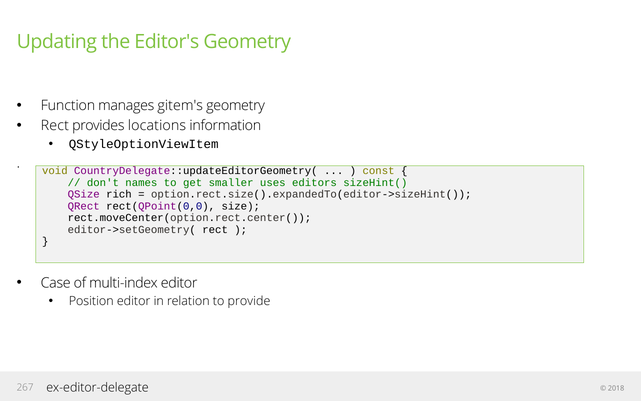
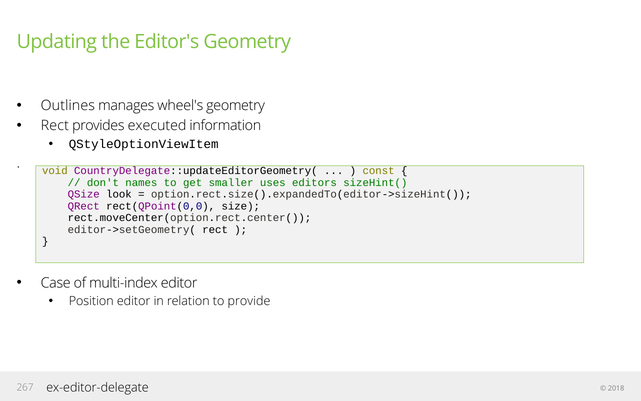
Function: Function -> Outlines (68, 106)
gitem's: gitem's -> wheel's (180, 106)
locations: locations -> executed (157, 126)
rich: rich -> look (119, 194)
